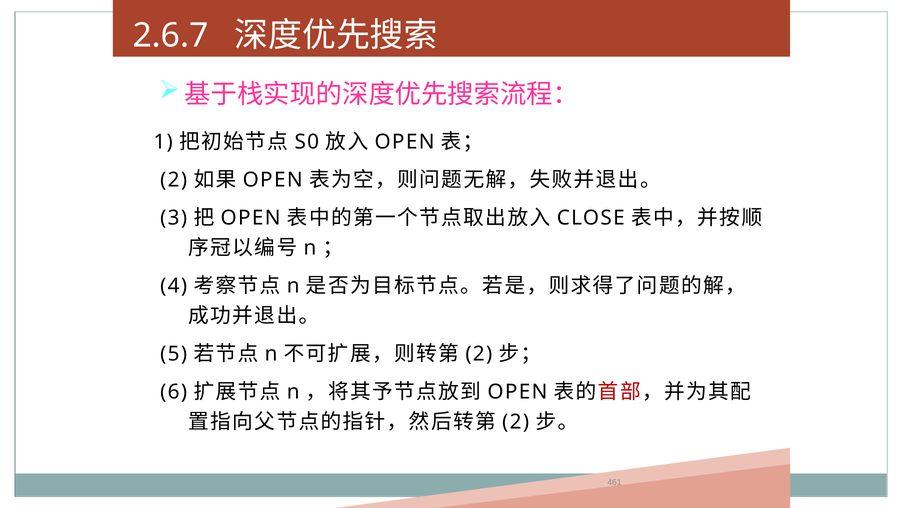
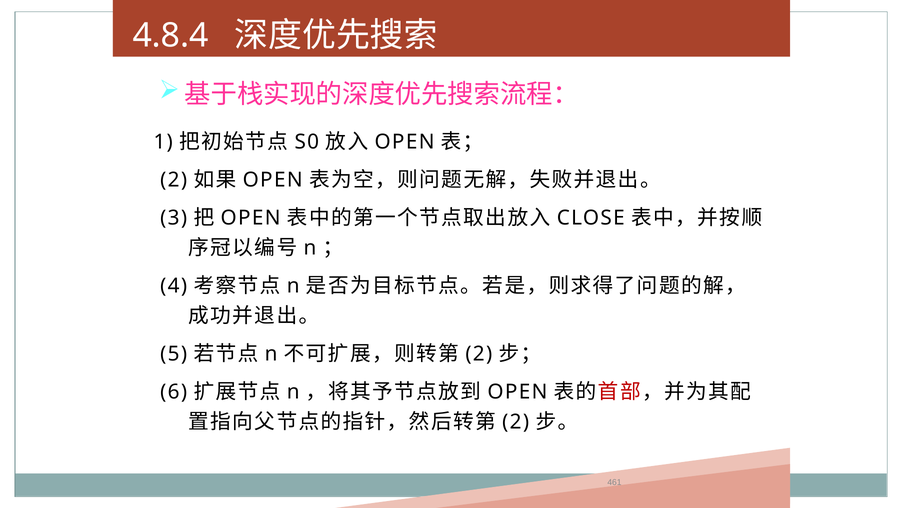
2.6.7: 2.6.7 -> 4.8.4 (171, 35)
